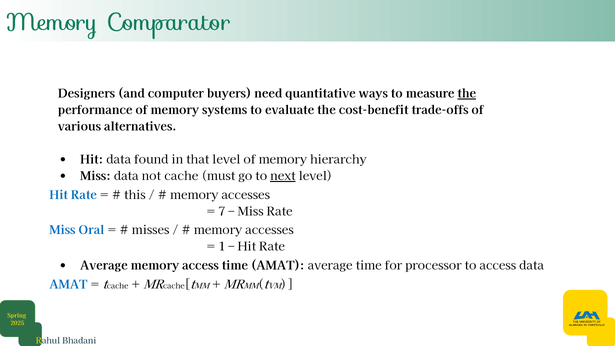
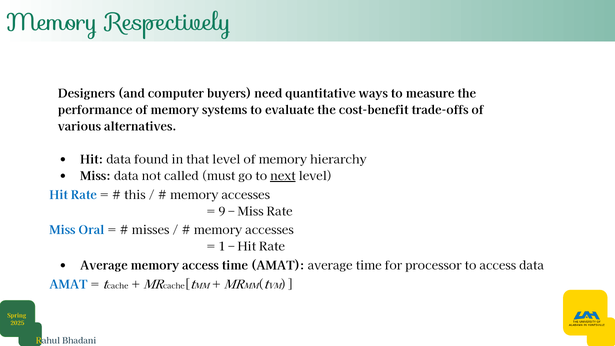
Comparator: Comparator -> Respectively (169, 22)
the underline: present -> none (467, 94)
not cache: cache -> called (181, 176)
7: 7 -> 9 (222, 212)
